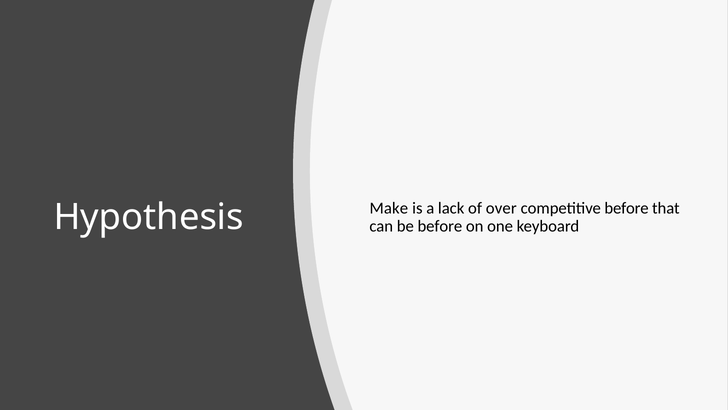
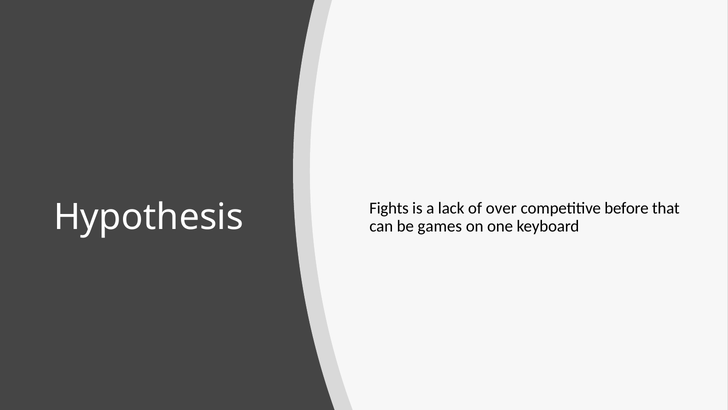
Make: Make -> Fights (389, 208)
be before: before -> games (440, 226)
